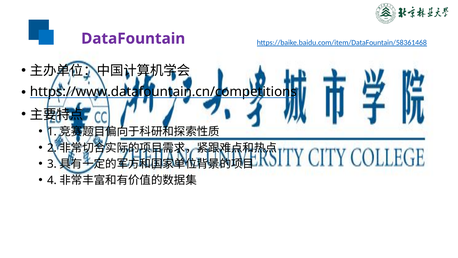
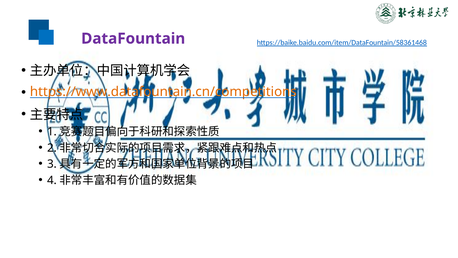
https://www.datafountain.cn/competitions colour: black -> orange (163, 92)
